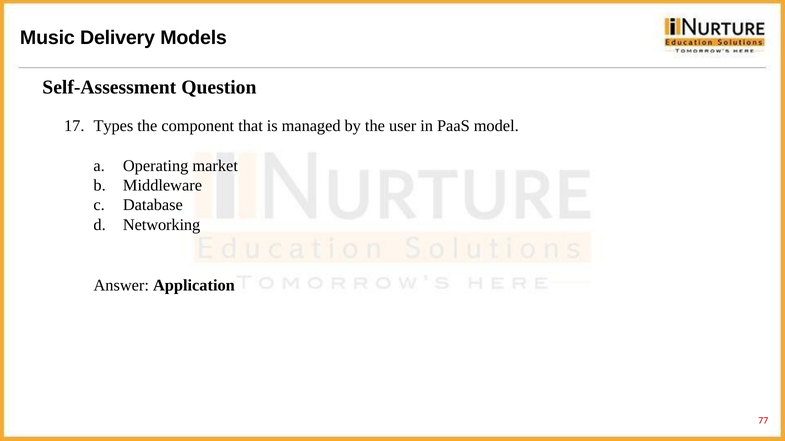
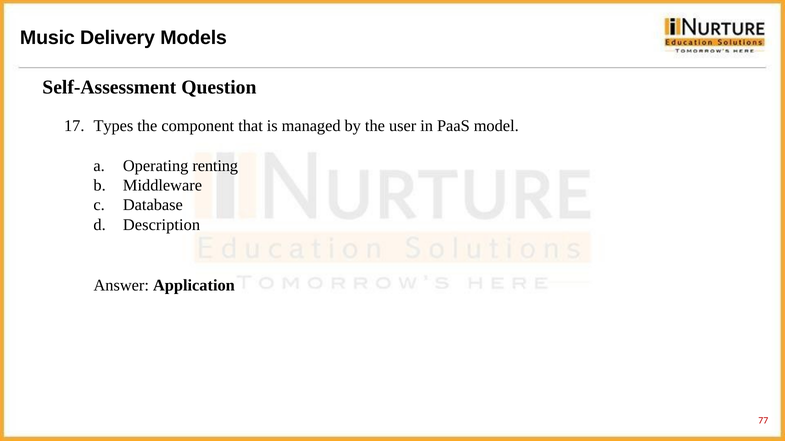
market: market -> renting (215, 166)
Networking: Networking -> Description (162, 225)
